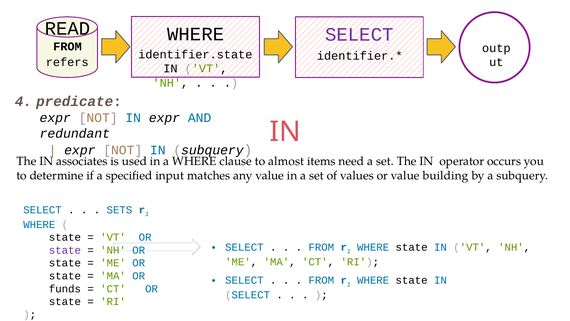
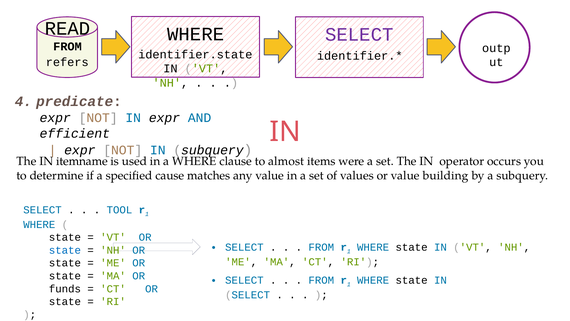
redundant: redundant -> efficient (75, 133)
associates: associates -> itemname (82, 161)
need: need -> were (351, 161)
input: input -> cause (170, 175)
SETS: SETS -> TOOL (119, 210)
state colour: purple -> blue (65, 250)
